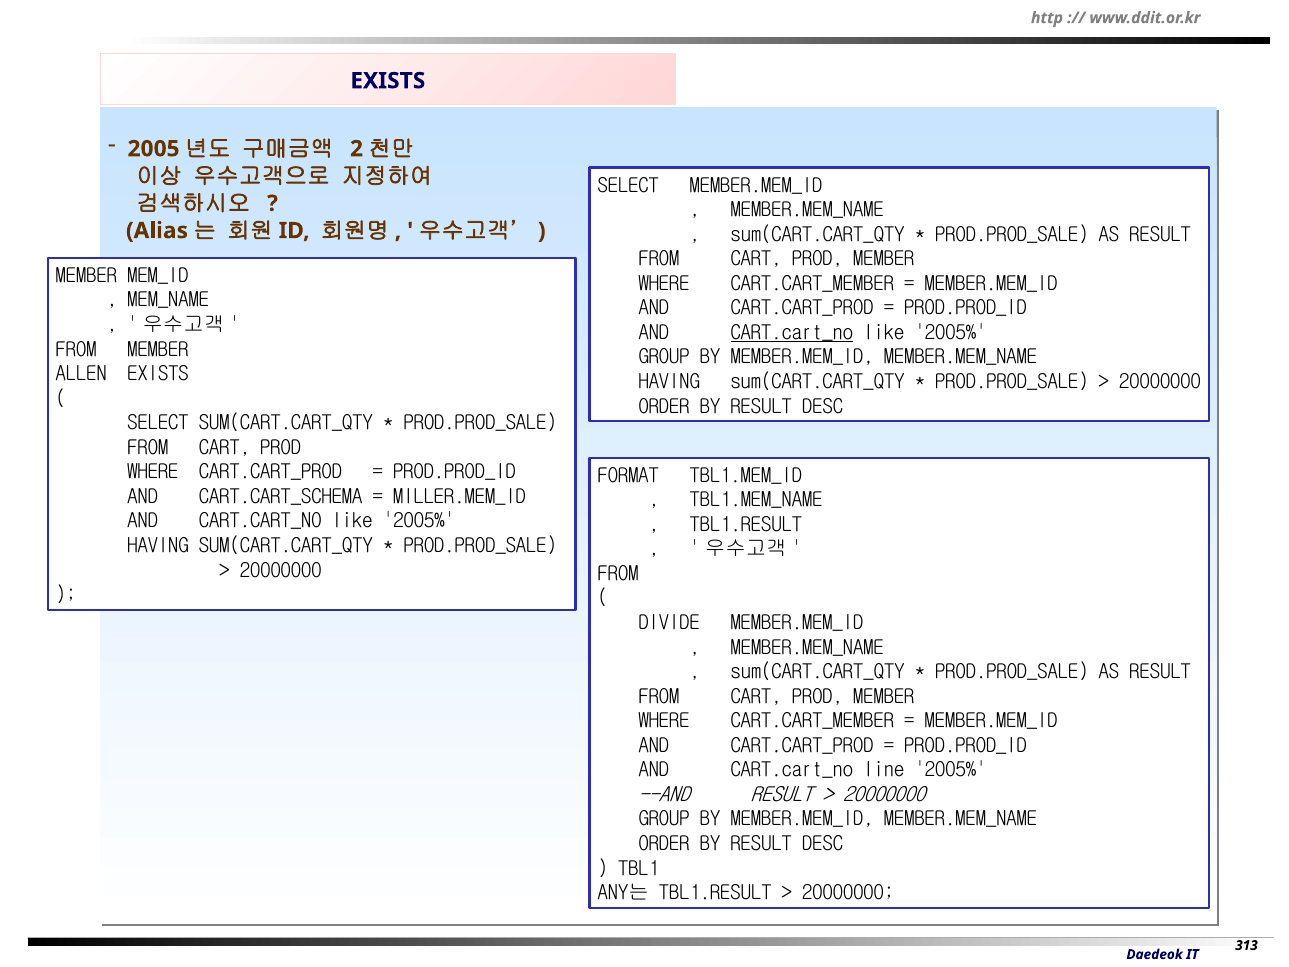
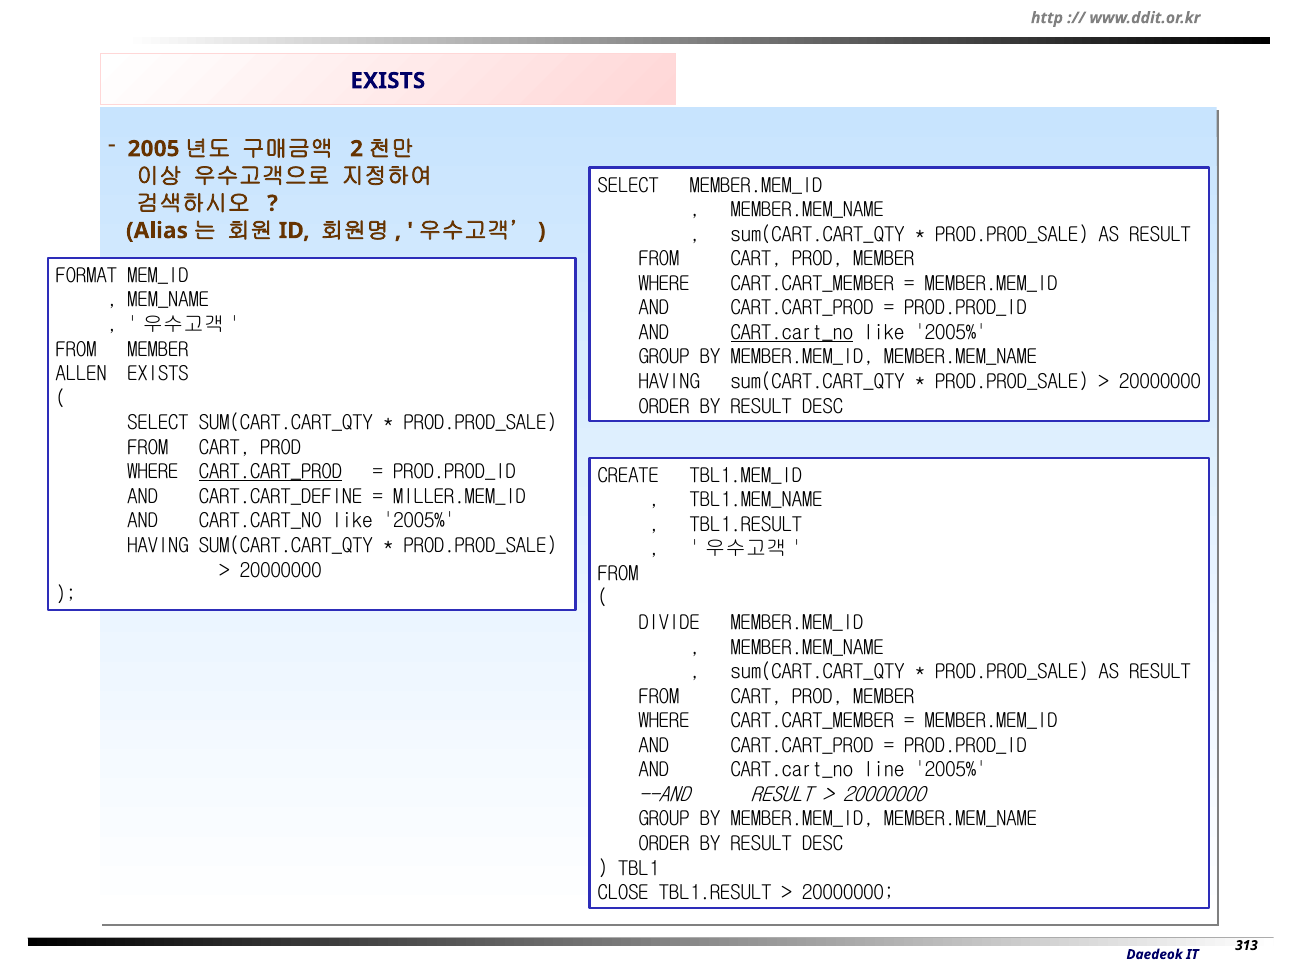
MEMBER: MEMBER -> FORMAT (86, 276)
CART.CART_PROD underline: none -> present (270, 472)
FORMAT: FORMAT -> CREATE (628, 475)
CART.CART_SCHEMA: CART.CART_SCHEMA -> CART.CART_DEFINE (281, 496)
ANY는: ANY는 -> CLOSE (623, 893)
